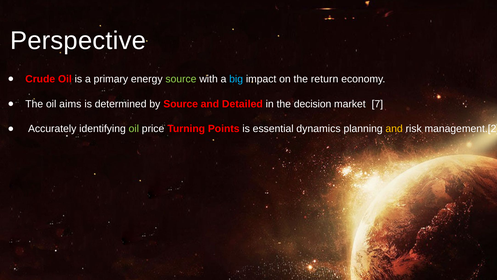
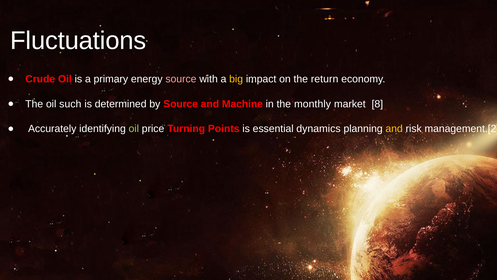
Perspective: Perspective -> Fluctuations (78, 41)
source colour: light green -> pink (181, 79)
big colour: light blue -> yellow (236, 79)
aims: aims -> such (70, 104)
Detailed: Detailed -> Machine (242, 104)
decision: decision -> monthly (313, 104)
7: 7 -> 8 (377, 104)
